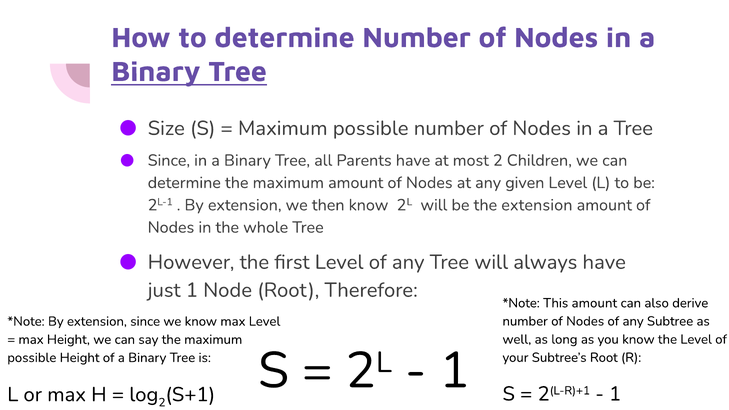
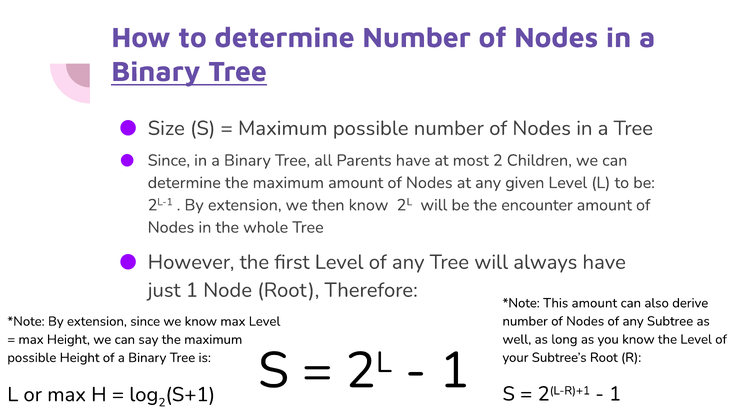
the extension: extension -> encounter (537, 205)
